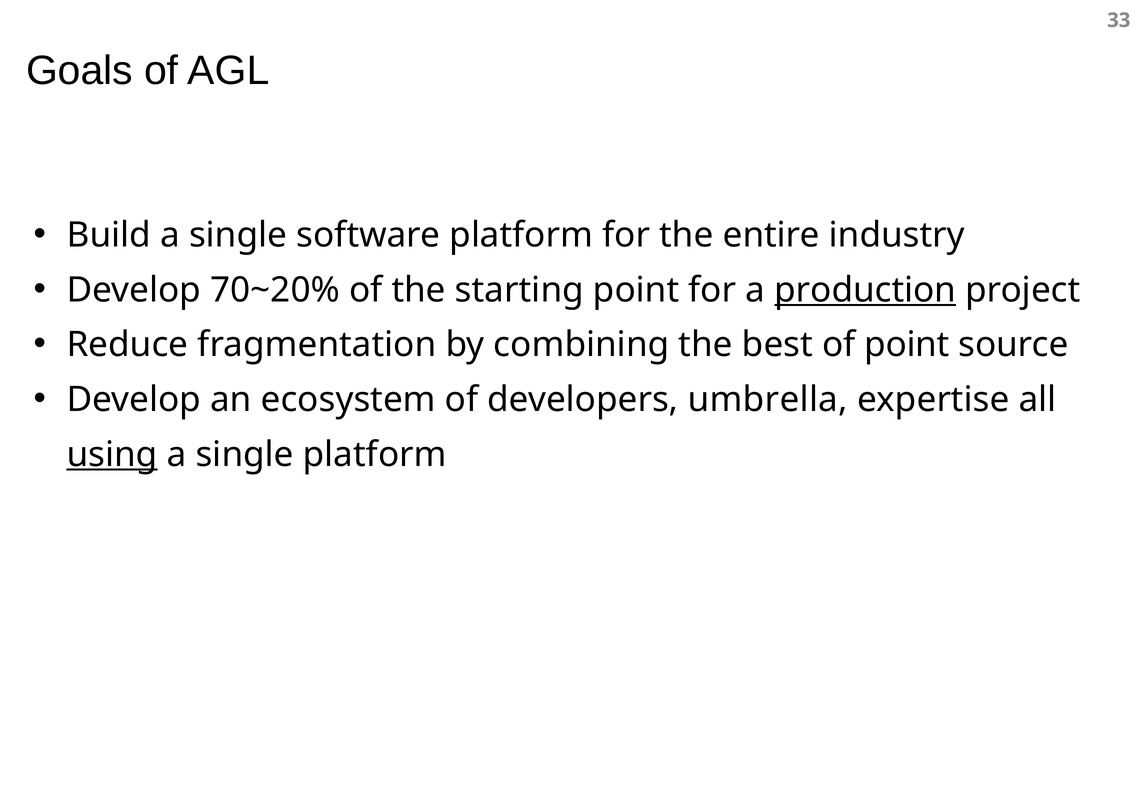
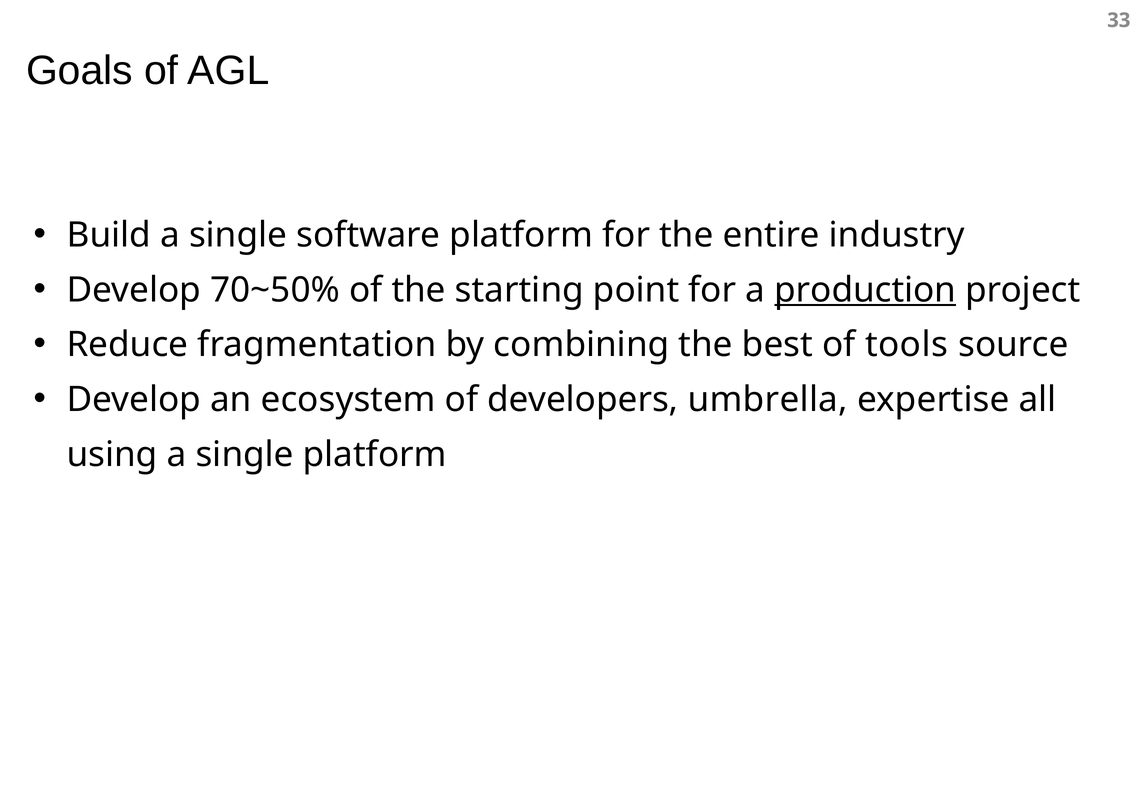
70~20%: 70~20% -> 70~50% (275, 290)
of point: point -> tools (907, 345)
using underline: present -> none (112, 455)
